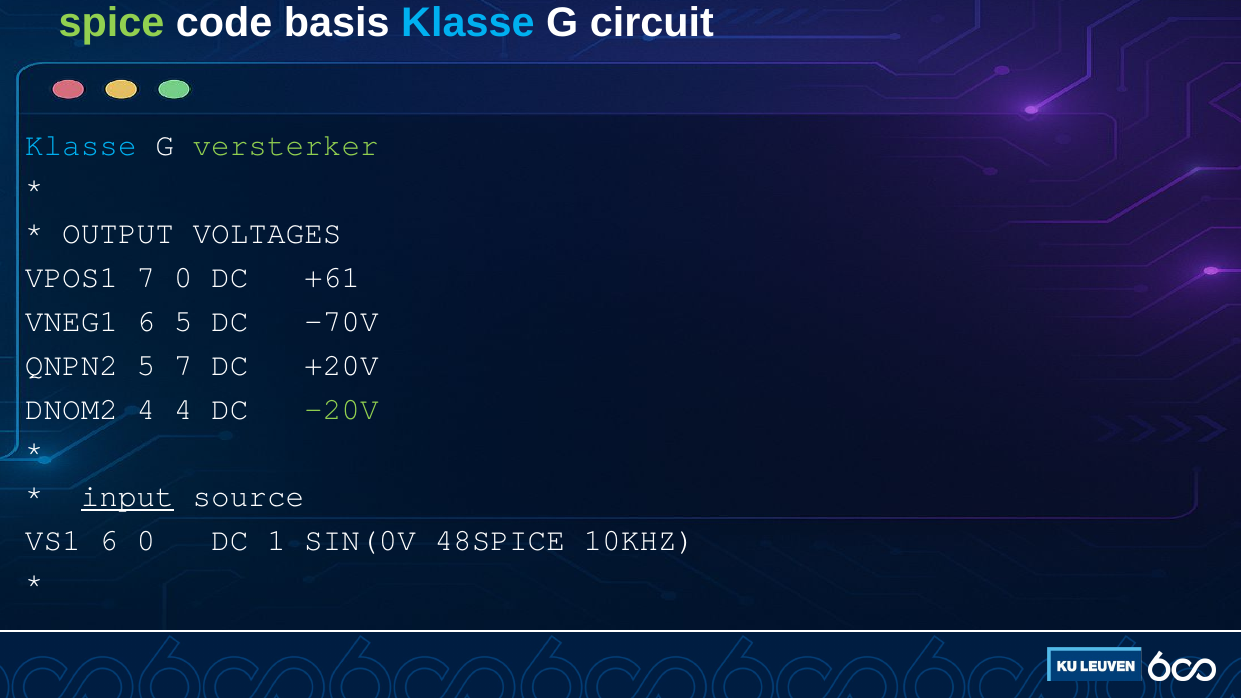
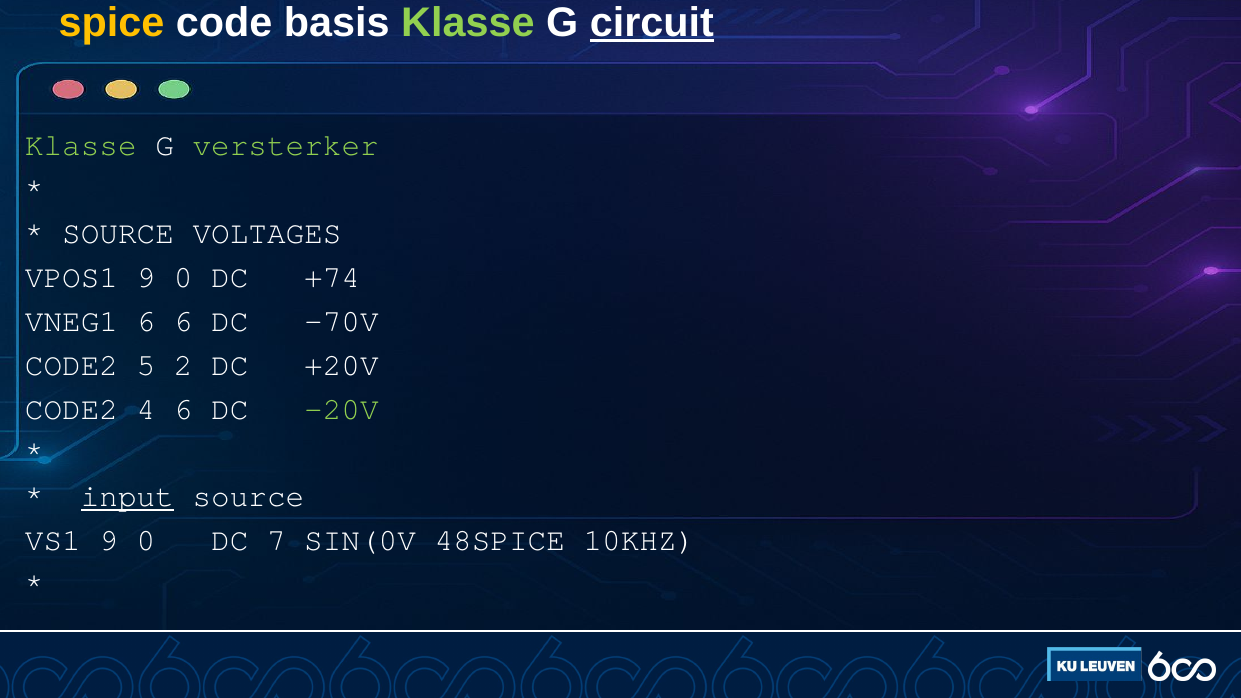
spice colour: light green -> yellow (111, 23)
Klasse colour: light blue -> light green (468, 23)
circuit underline: none -> present (652, 23)
Klasse colour: light blue -> light green (81, 145)
OUTPUT: OUTPUT -> SOURCE (118, 233)
VPOS1 7: 7 -> 9 (146, 277)
+61: +61 -> +74 (332, 277)
6 5: 5 -> 6 (183, 321)
QNPN2: QNPN2 -> CODE2 (72, 365)
5 7: 7 -> 2 (183, 365)
DNOM2: DNOM2 -> CODE2 (72, 409)
4 4: 4 -> 6 (183, 409)
VS1 6: 6 -> 9 (109, 541)
1: 1 -> 7 (276, 541)
